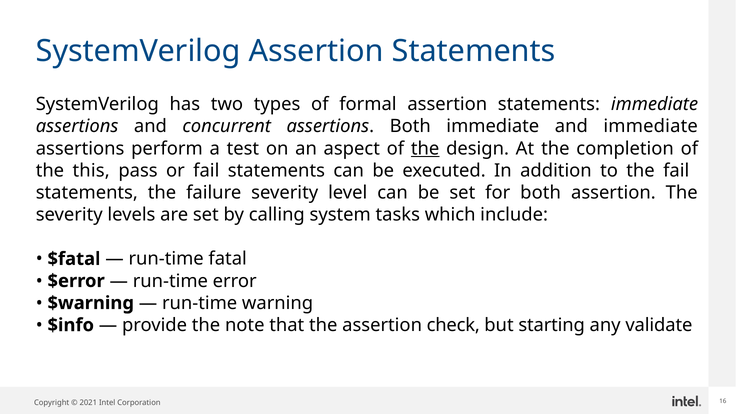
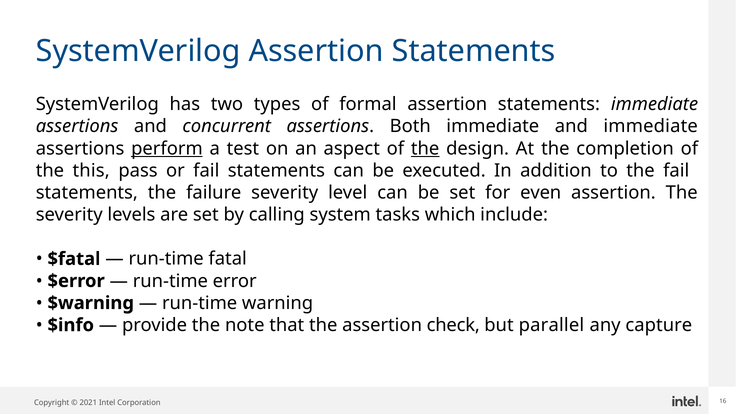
perform underline: none -> present (167, 148)
for both: both -> even (541, 193)
starting: starting -> parallel (551, 325)
validate: validate -> capture (659, 325)
